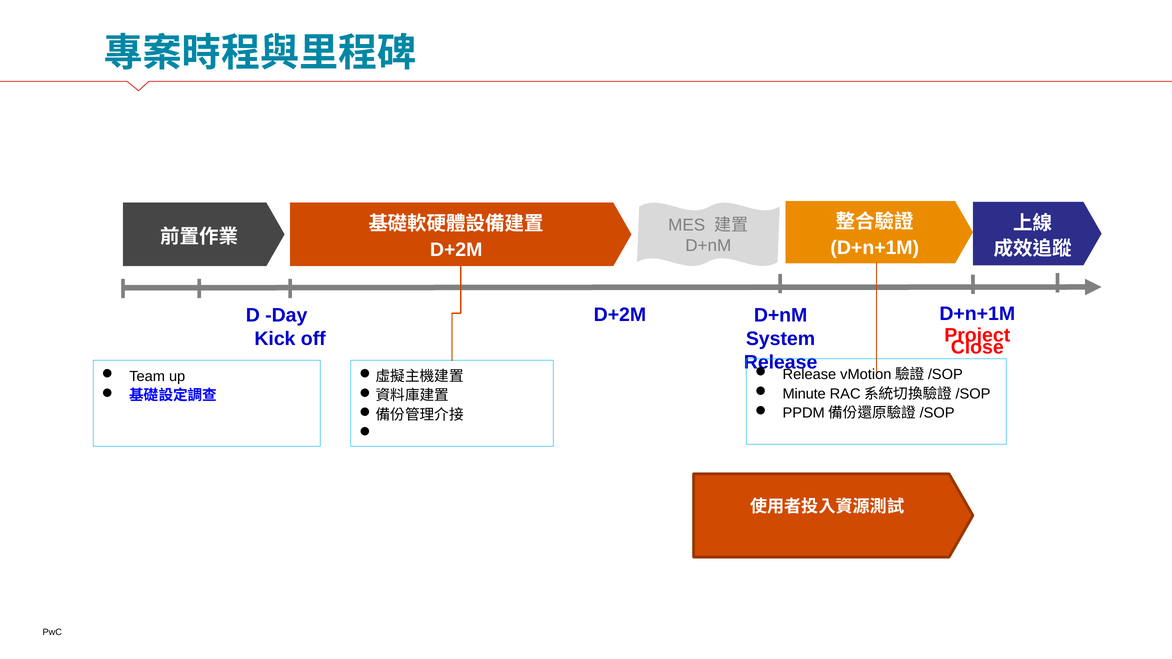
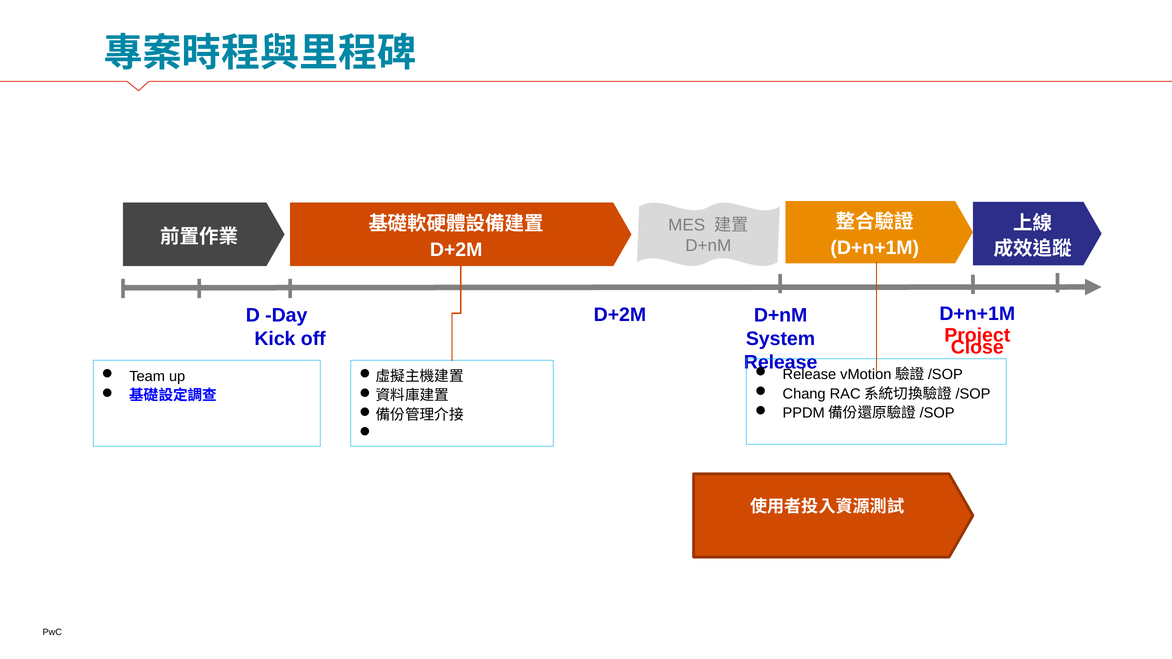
Minute: Minute -> Chang (804, 394)
